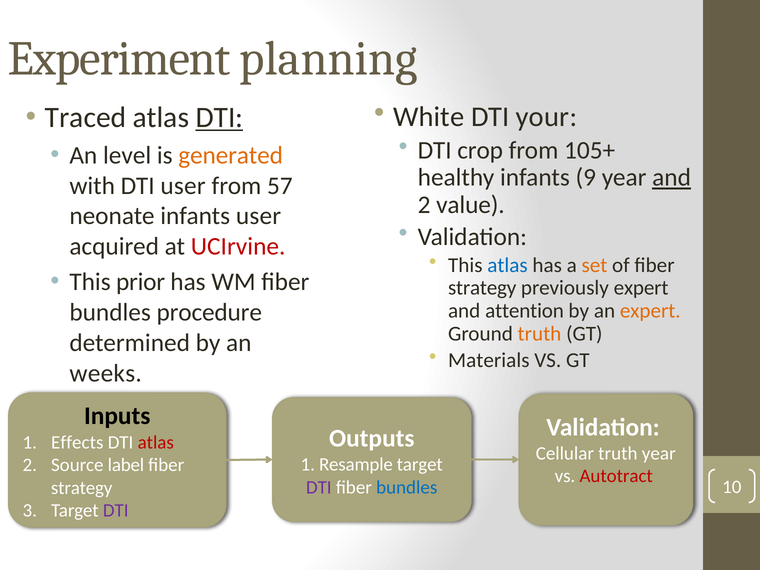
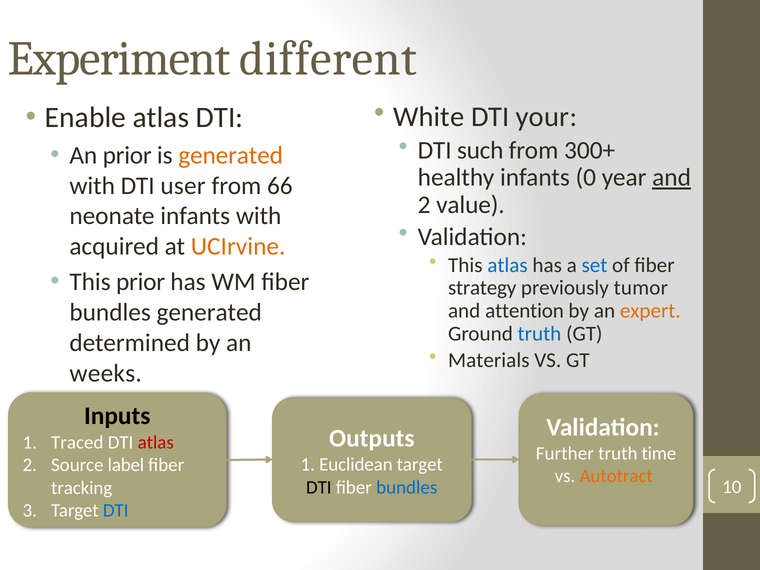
planning: planning -> different (328, 59)
Traced: Traced -> Enable (85, 118)
DTI underline: present -> none (220, 118)
crop: crop -> such (480, 150)
105+: 105+ -> 300+ (590, 150)
An level: level -> prior (127, 155)
9: 9 -> 0 (586, 178)
57: 57 -> 66 (280, 186)
infants user: user -> with (259, 216)
UCIrvine colour: red -> orange (238, 247)
set colour: orange -> blue (594, 265)
previously expert: expert -> tumor (641, 288)
bundles procedure: procedure -> generated (209, 312)
truth colour: orange -> blue (539, 334)
Effects: Effects -> Traced (77, 442)
Cellular: Cellular -> Further (565, 453)
truth year: year -> time (659, 453)
Resample: Resample -> Euclidean (356, 465)
Autotract colour: red -> orange (616, 476)
DTI colour: purple -> black (319, 487)
strategy: strategy -> tracking (82, 488)
DTI colour: purple -> blue (116, 511)
